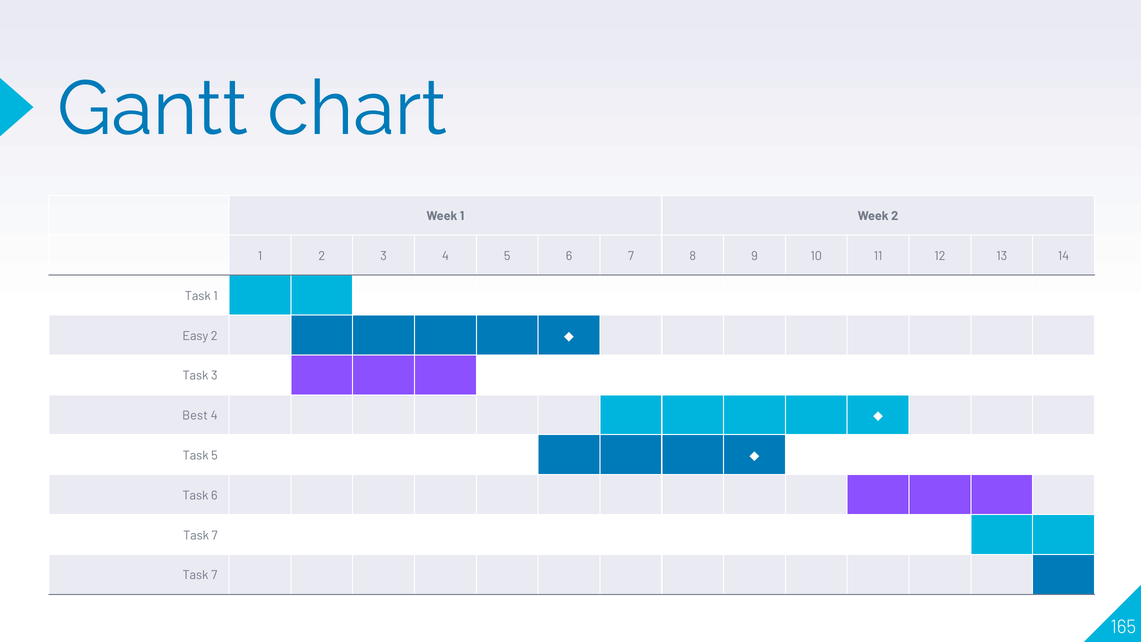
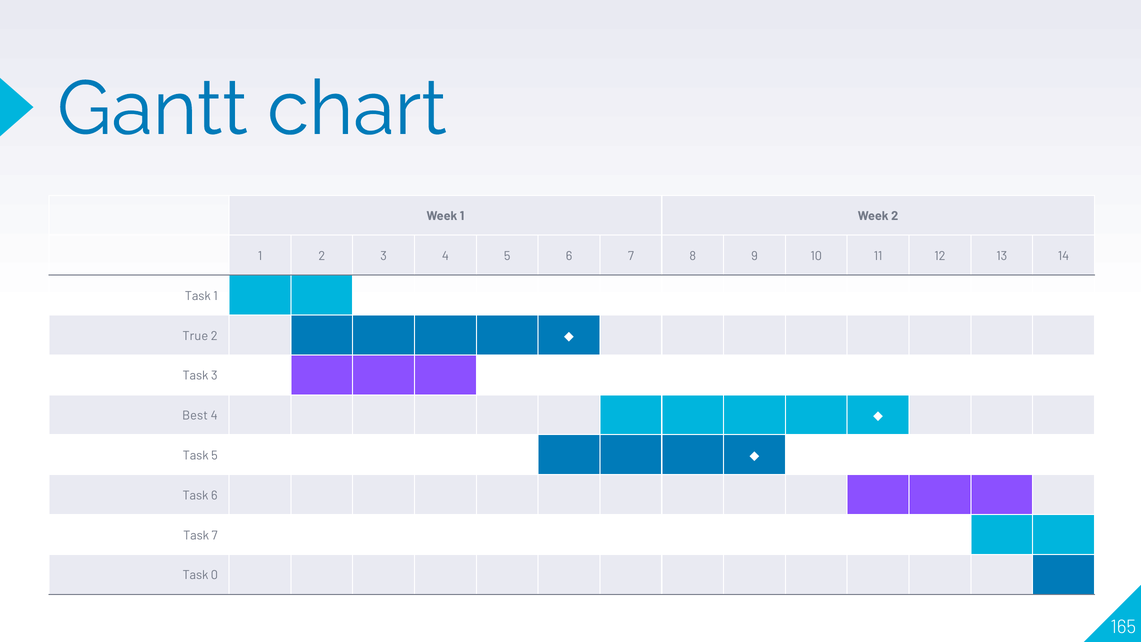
Easy: Easy -> True (195, 336)
7: 7 -> 0 (214, 575)
